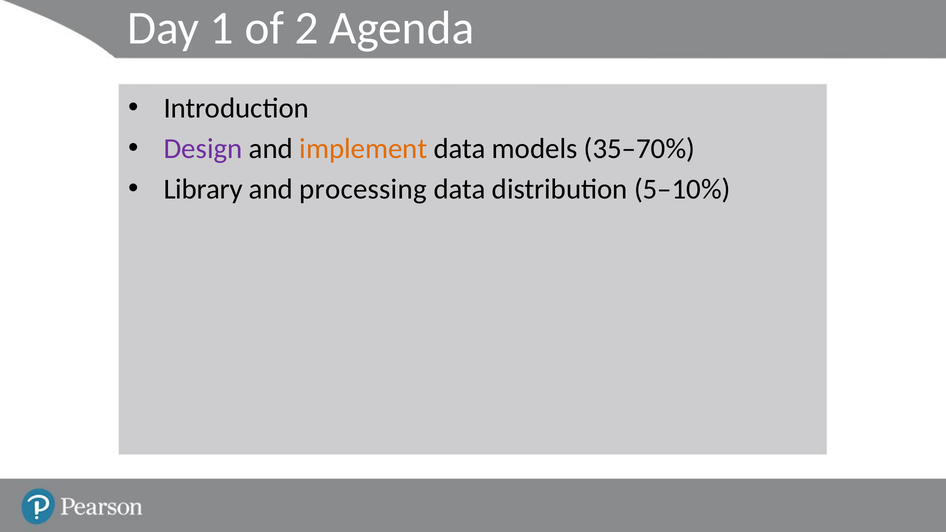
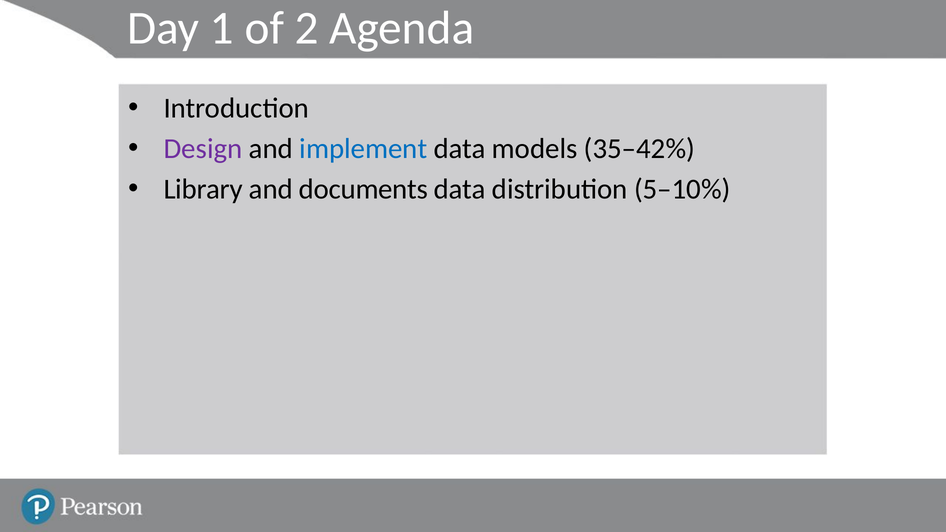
implement colour: orange -> blue (363, 149)
35–70%: 35–70% -> 35–42% (639, 149)
processing: processing -> documents (363, 189)
